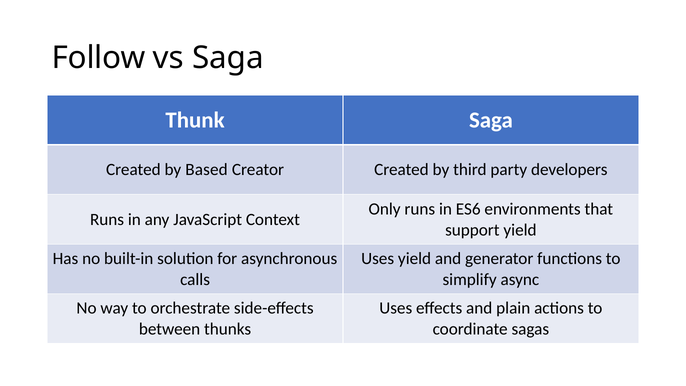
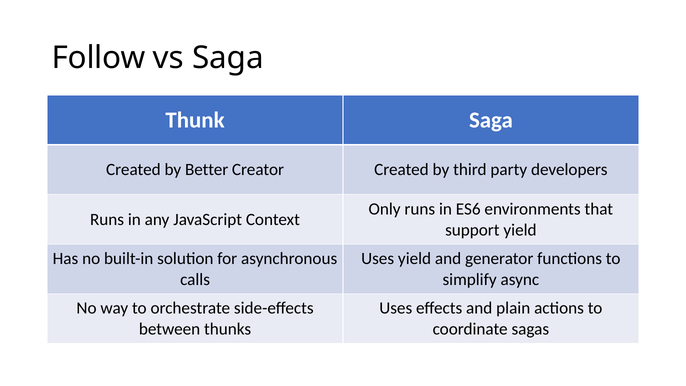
Based: Based -> Better (207, 170)
